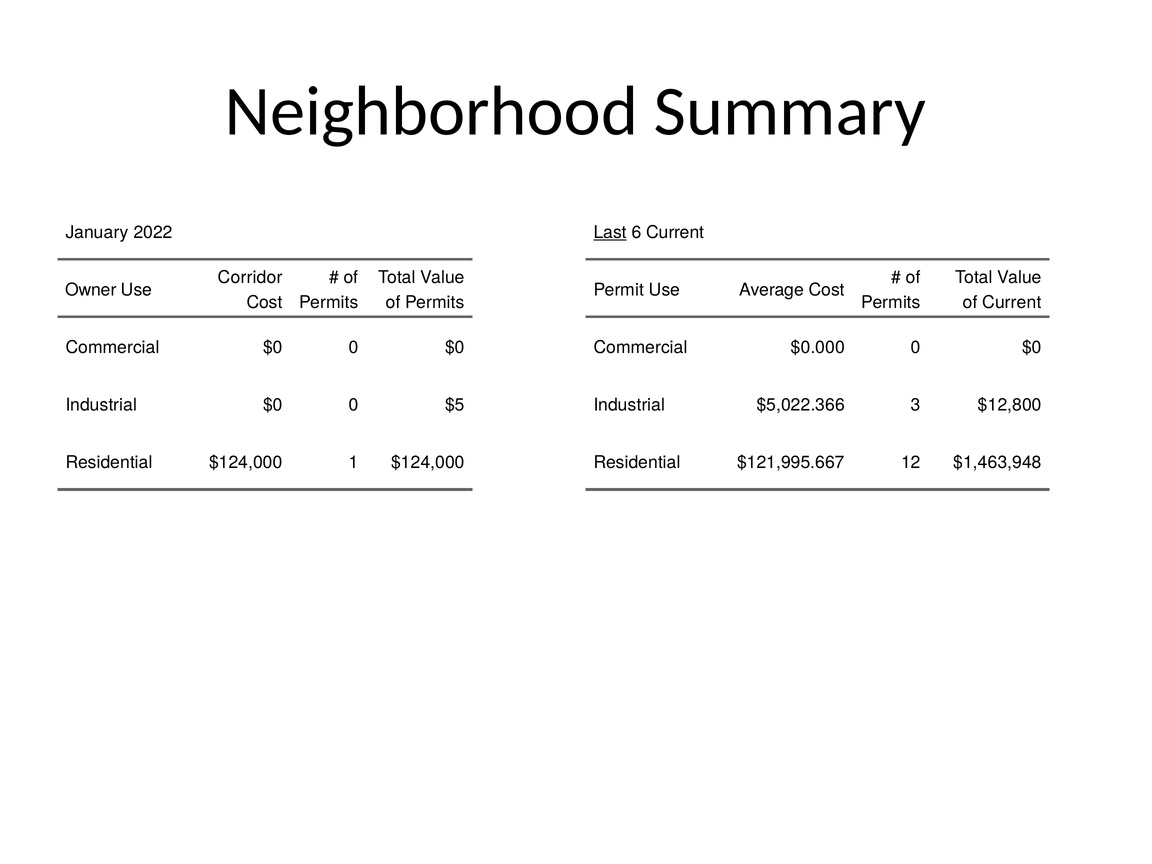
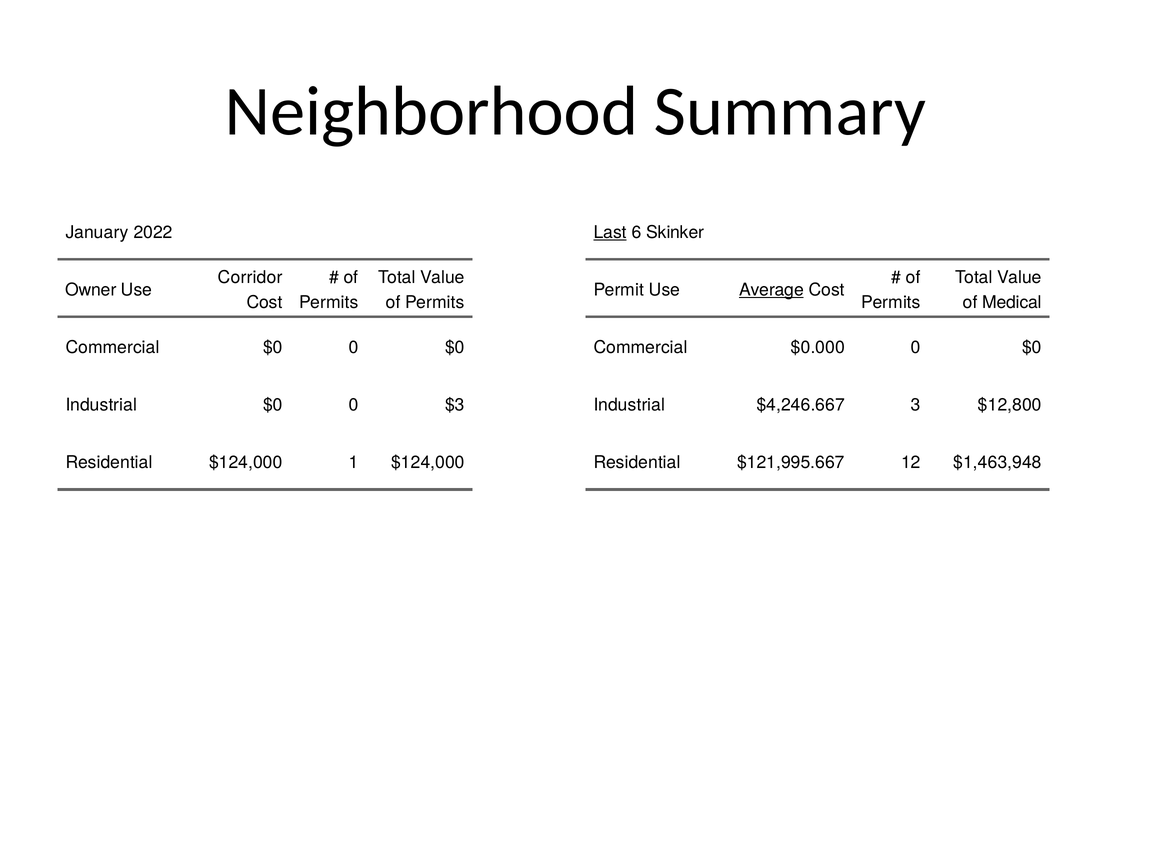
6 Current: Current -> Skinker (675, 232)
Average underline: none -> present (771, 290)
of Current: Current -> Medical (1012, 303)
$5: $5 -> $3 (455, 405)
$5,022.366: $5,022.366 -> $4,246.667 (801, 405)
